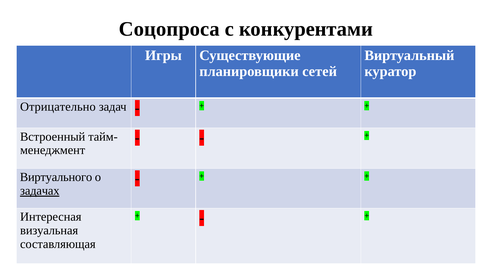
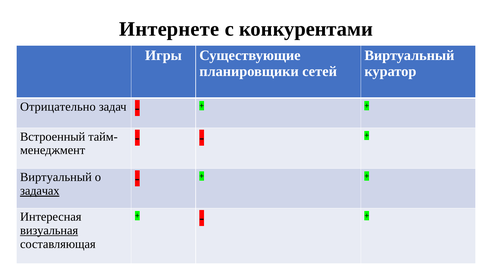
Соцопроса: Соцопроса -> Интернете (169, 29)
Виртуального: Виртуального -> Виртуальный (56, 177)
визуальная underline: none -> present (49, 230)
